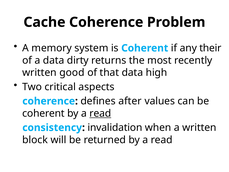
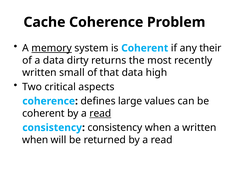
memory underline: none -> present (52, 48)
good: good -> small (72, 72)
after: after -> large (130, 101)
consistency invalidation: invalidation -> consistency (115, 127)
block: block -> when (35, 140)
